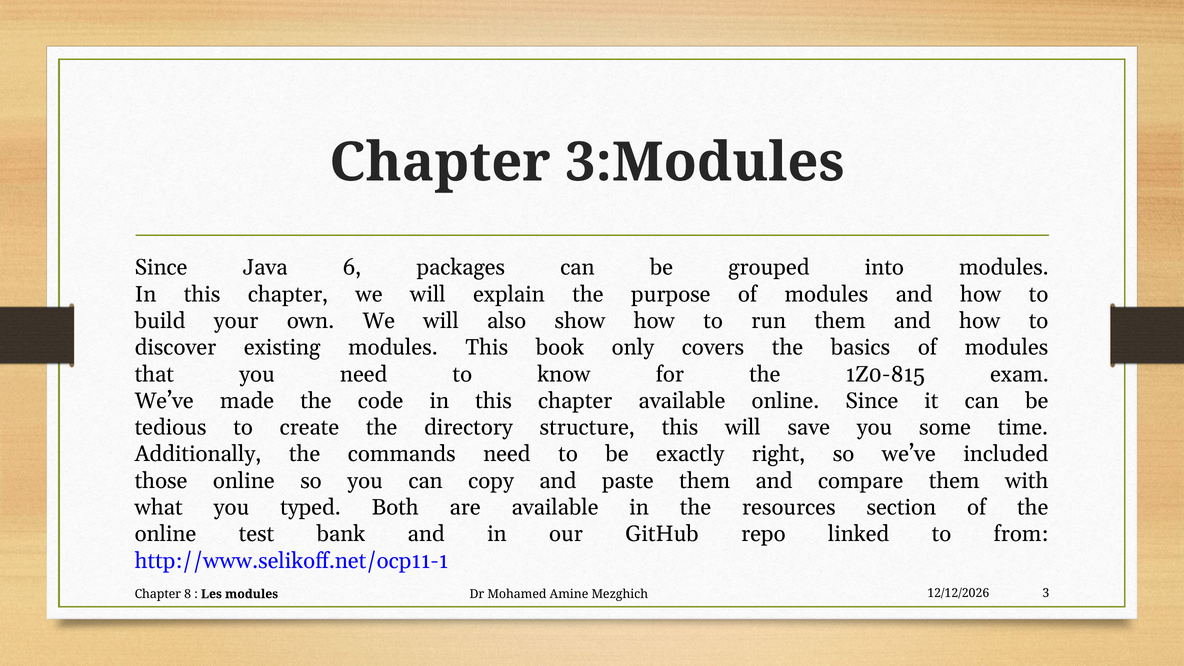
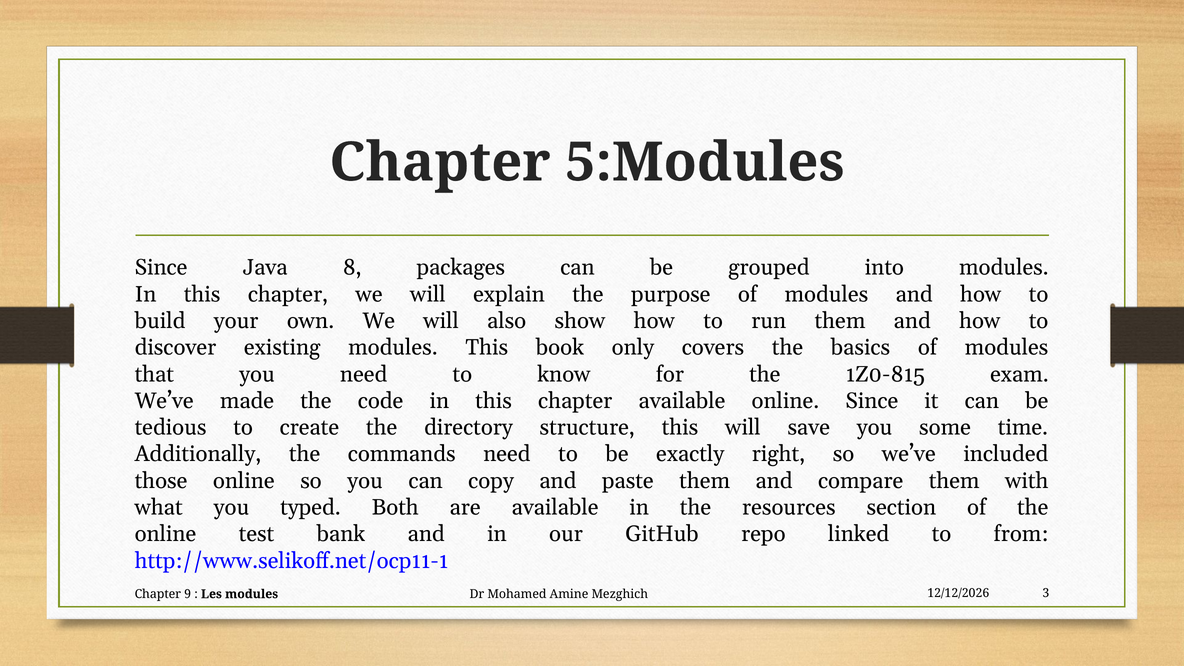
3:Modules: 3:Modules -> 5:Modules (705, 162)
6: 6 -> 8 (352, 268)
8: 8 -> 9 (188, 594)
